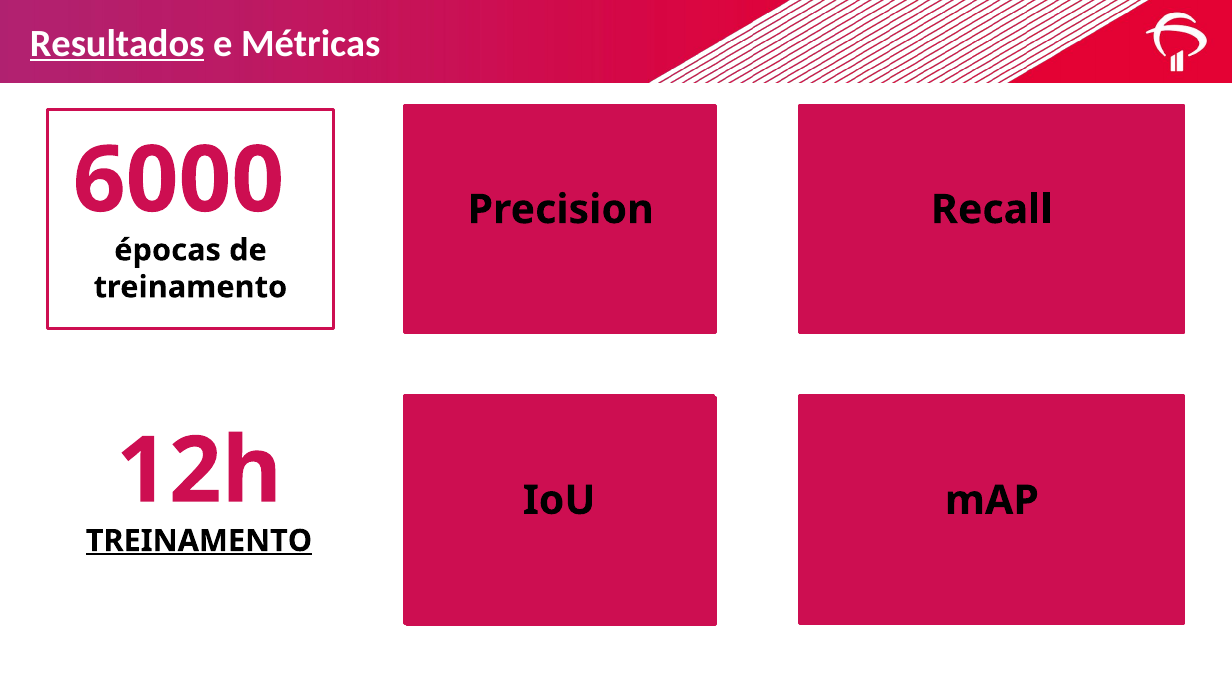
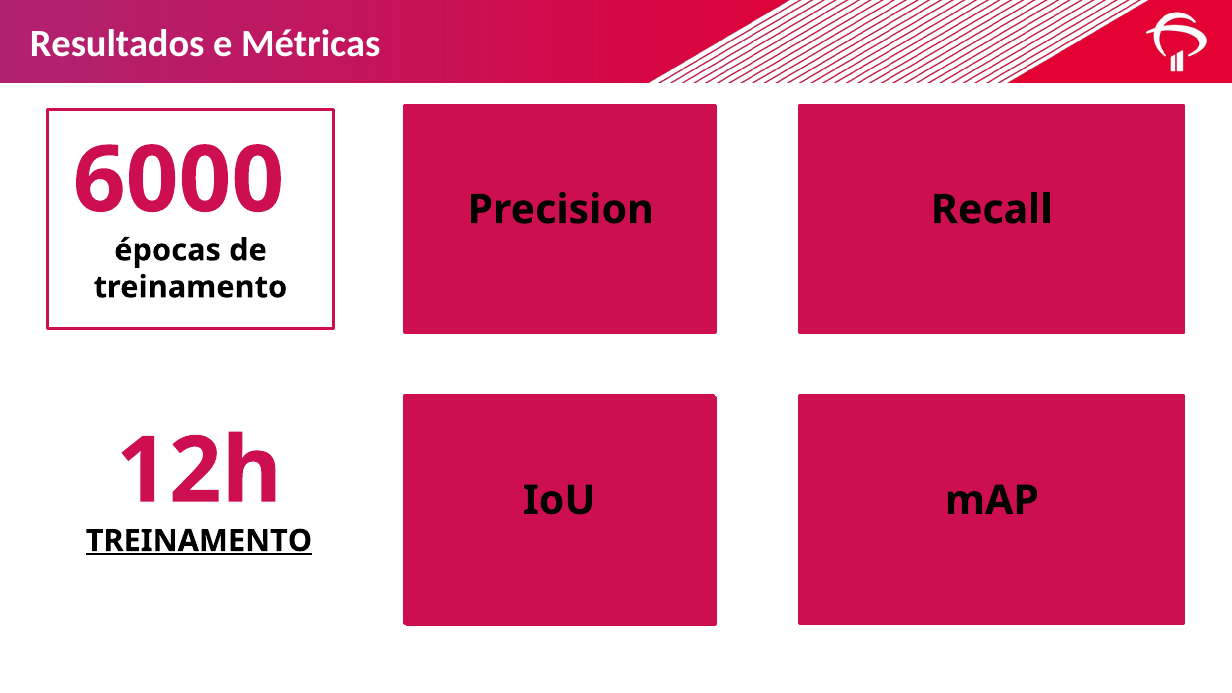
Resultados underline: present -> none (117, 44)
